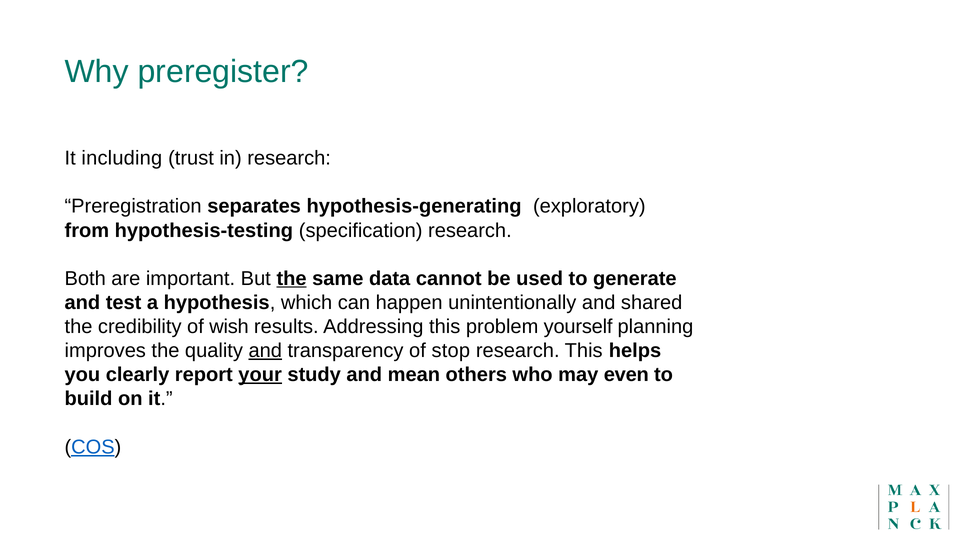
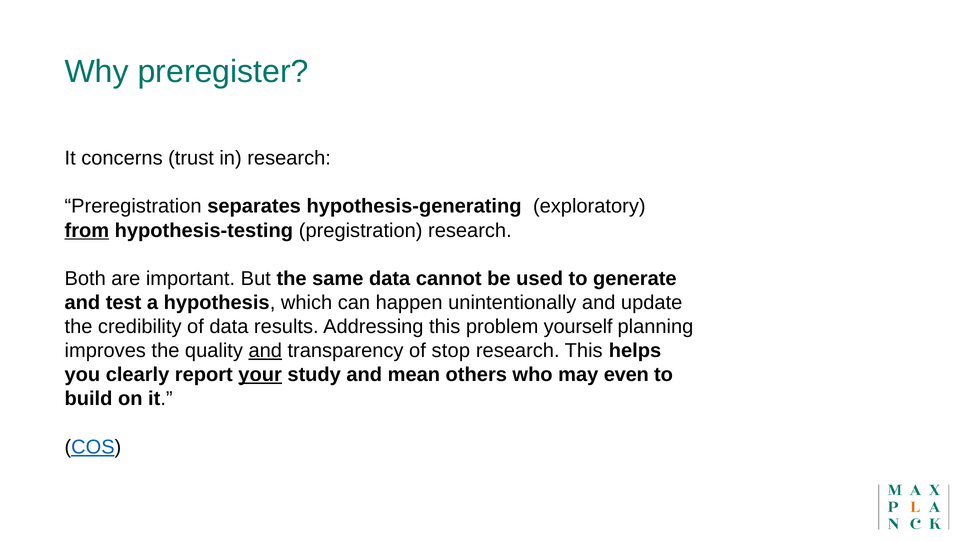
including: including -> concerns (122, 158)
from underline: none -> present (87, 230)
specification: specification -> pregistration (361, 230)
the underline: present -> none (292, 279)
shared: shared -> update (652, 303)
of wish: wish -> data (229, 327)
